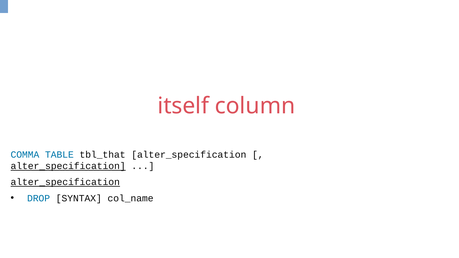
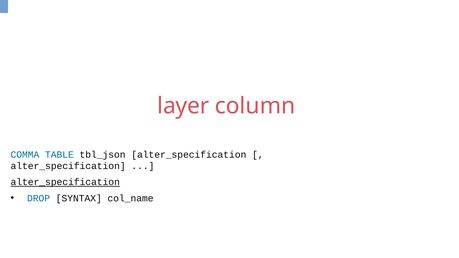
itself: itself -> layer (183, 106)
tbl_that: tbl_that -> tbl_json (103, 155)
alter_specification underline: present -> none (68, 166)
